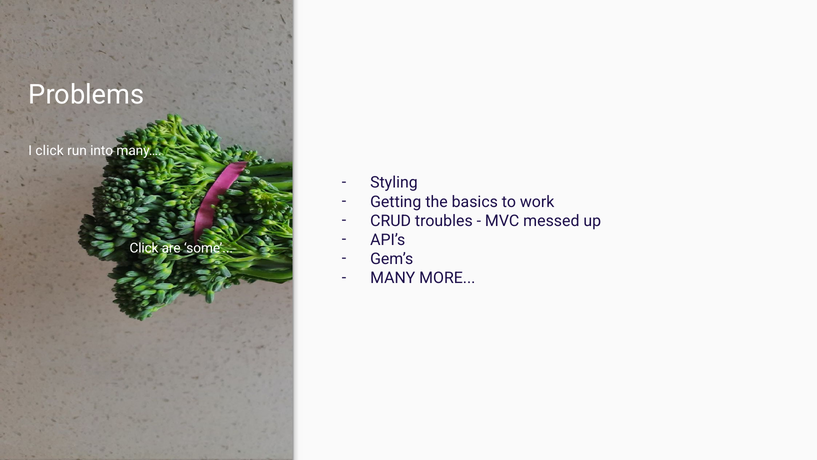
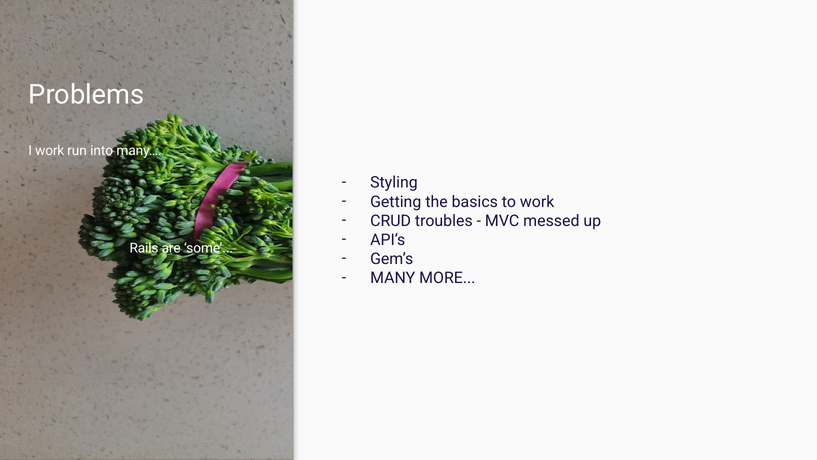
I click: click -> work (50, 151)
Click: Click -> Rails (144, 248)
